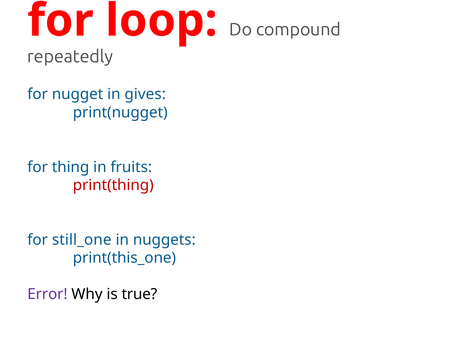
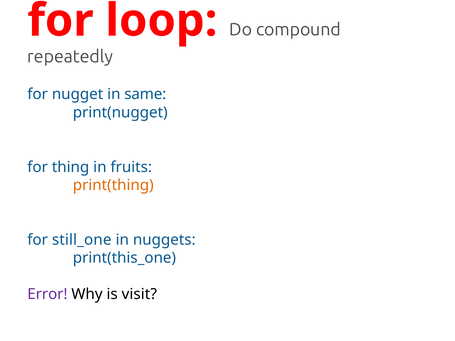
gives: gives -> same (145, 94)
print(thing colour: red -> orange (113, 185)
true: true -> visit (139, 295)
